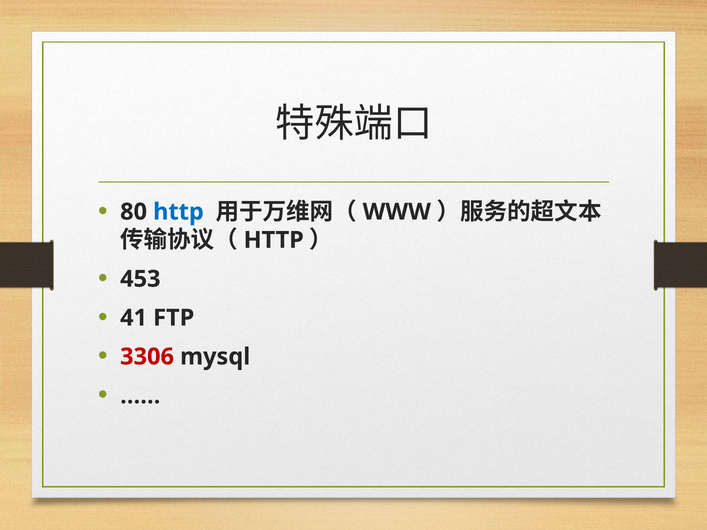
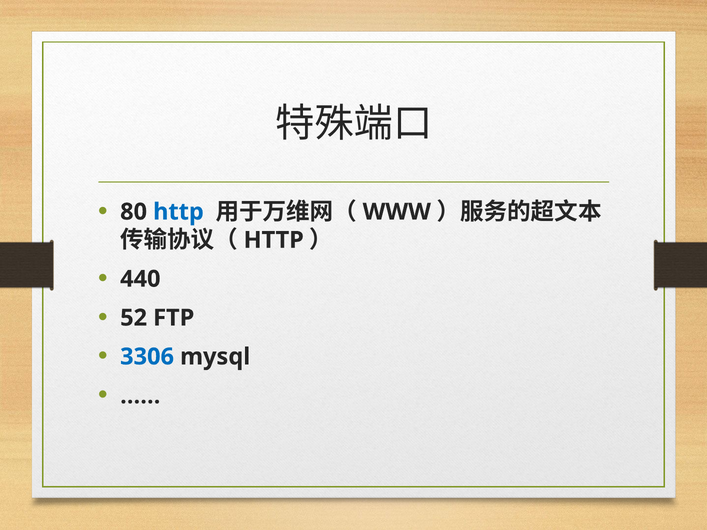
453: 453 -> 440 (140, 279)
41: 41 -> 52 (134, 318)
3306 colour: red -> blue (147, 357)
